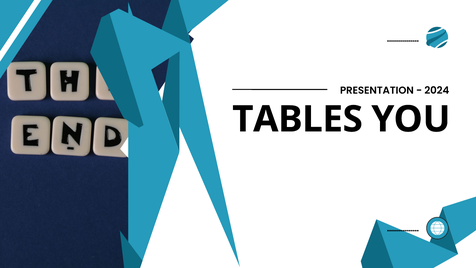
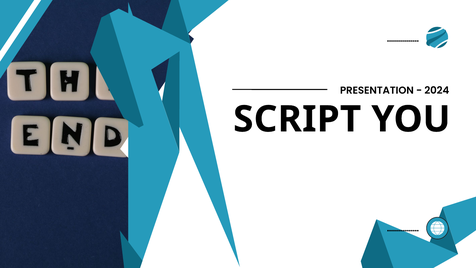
TABLES: TABLES -> SCRIPT (297, 119)
